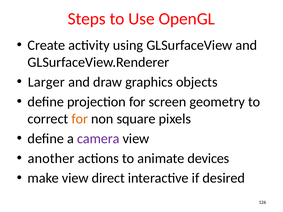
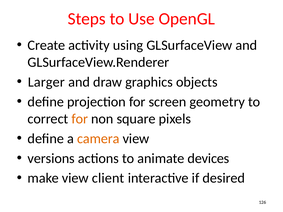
camera colour: purple -> orange (98, 139)
another: another -> versions (51, 159)
direct: direct -> client (108, 178)
